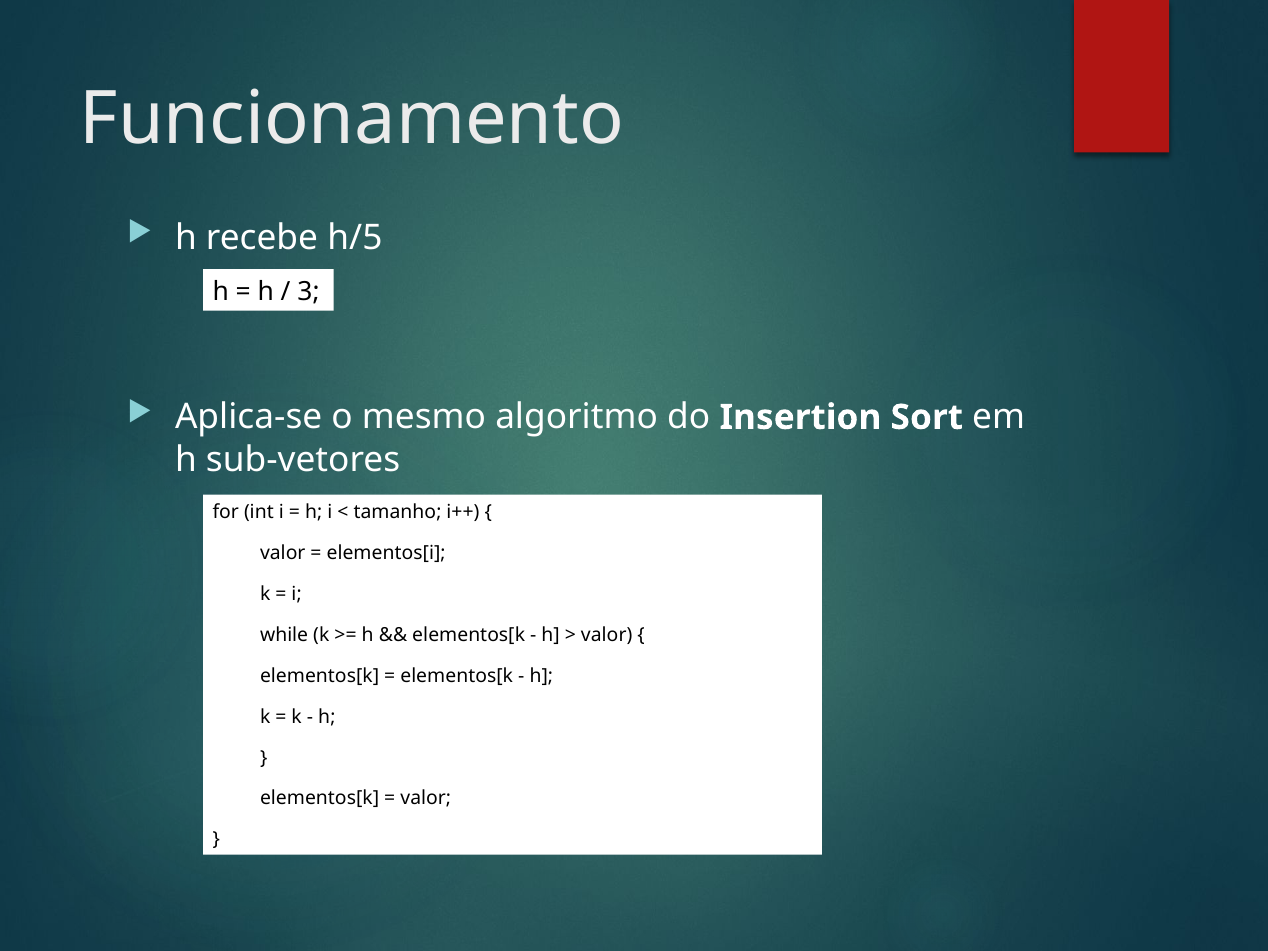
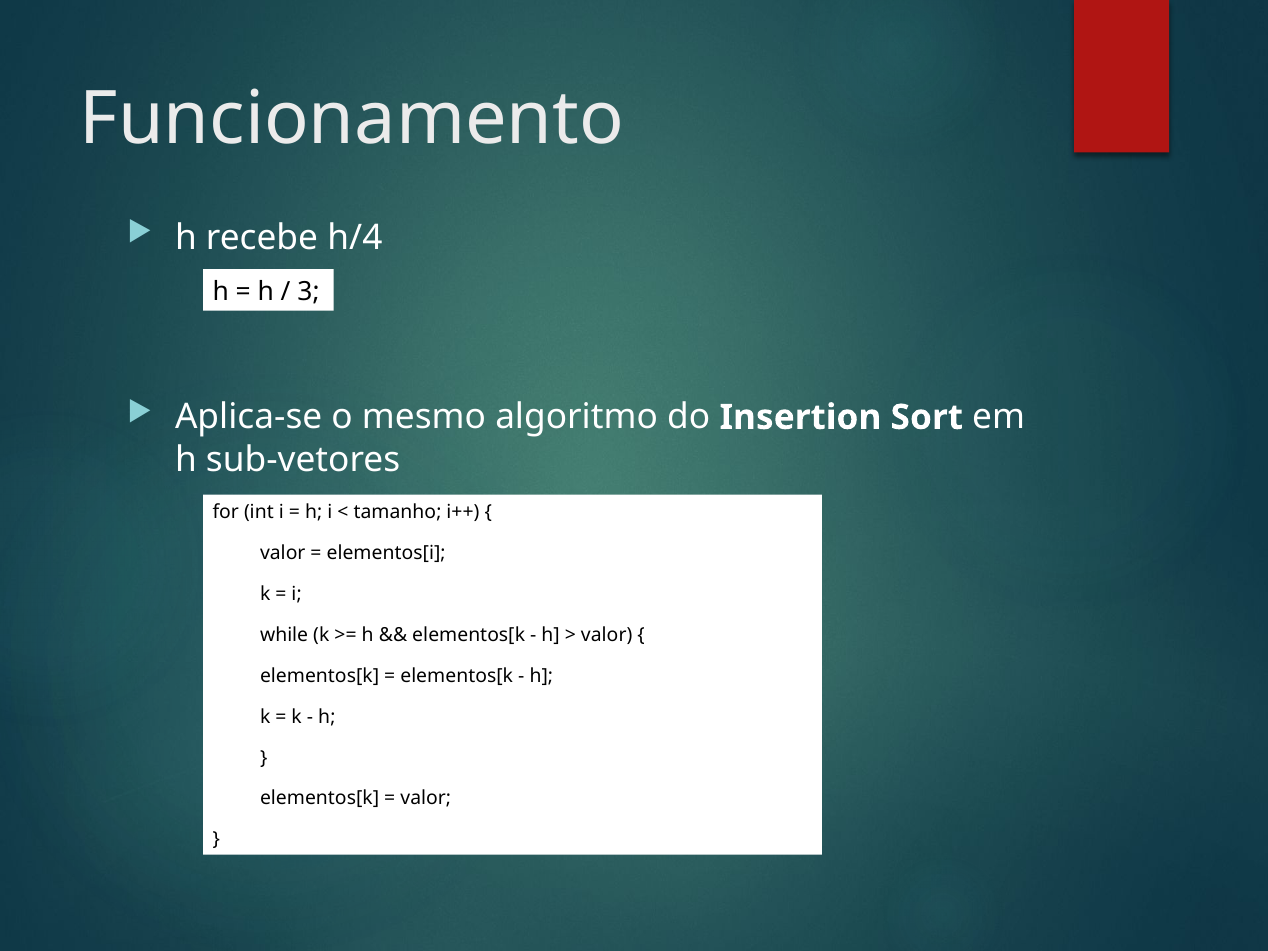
h/5: h/5 -> h/4 (355, 238)
